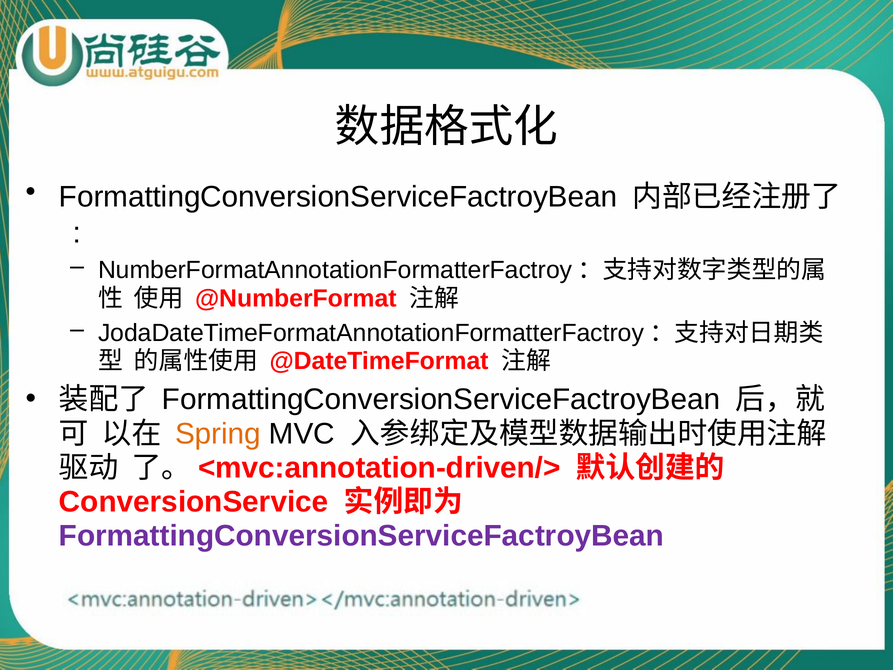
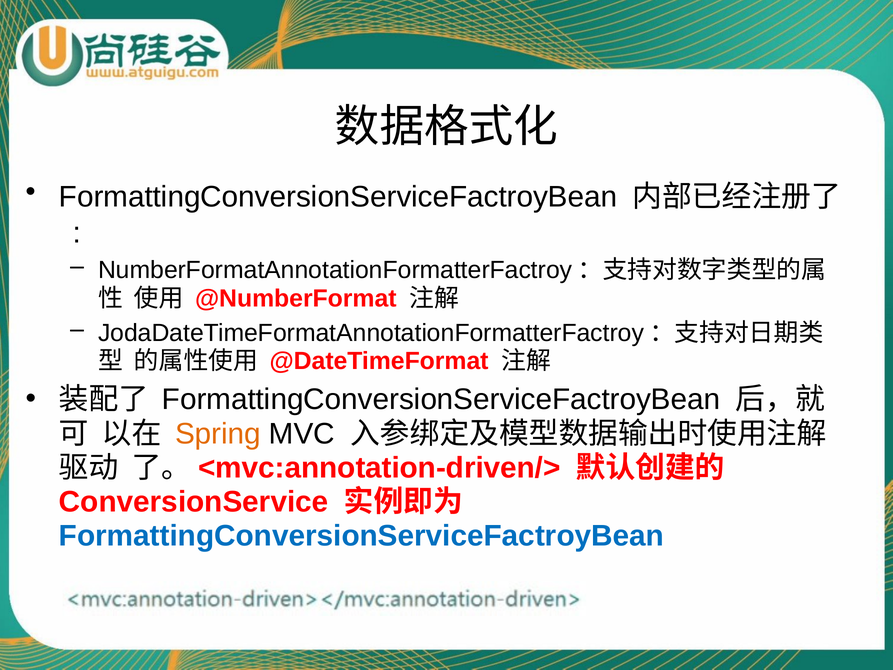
FormattingConversionServiceFactroyBean colour: purple -> blue (361, 536)
